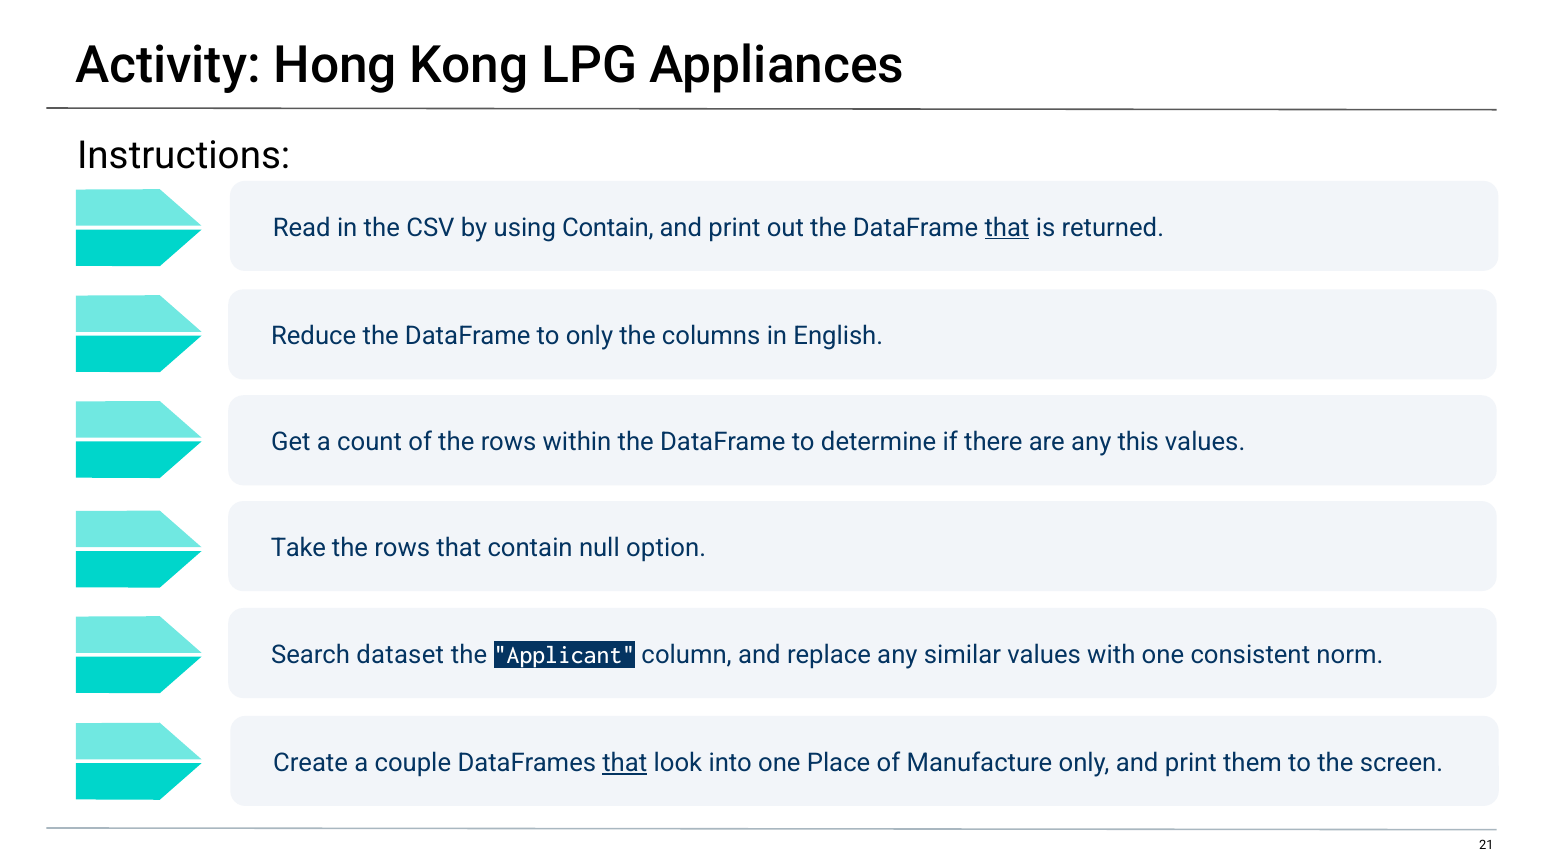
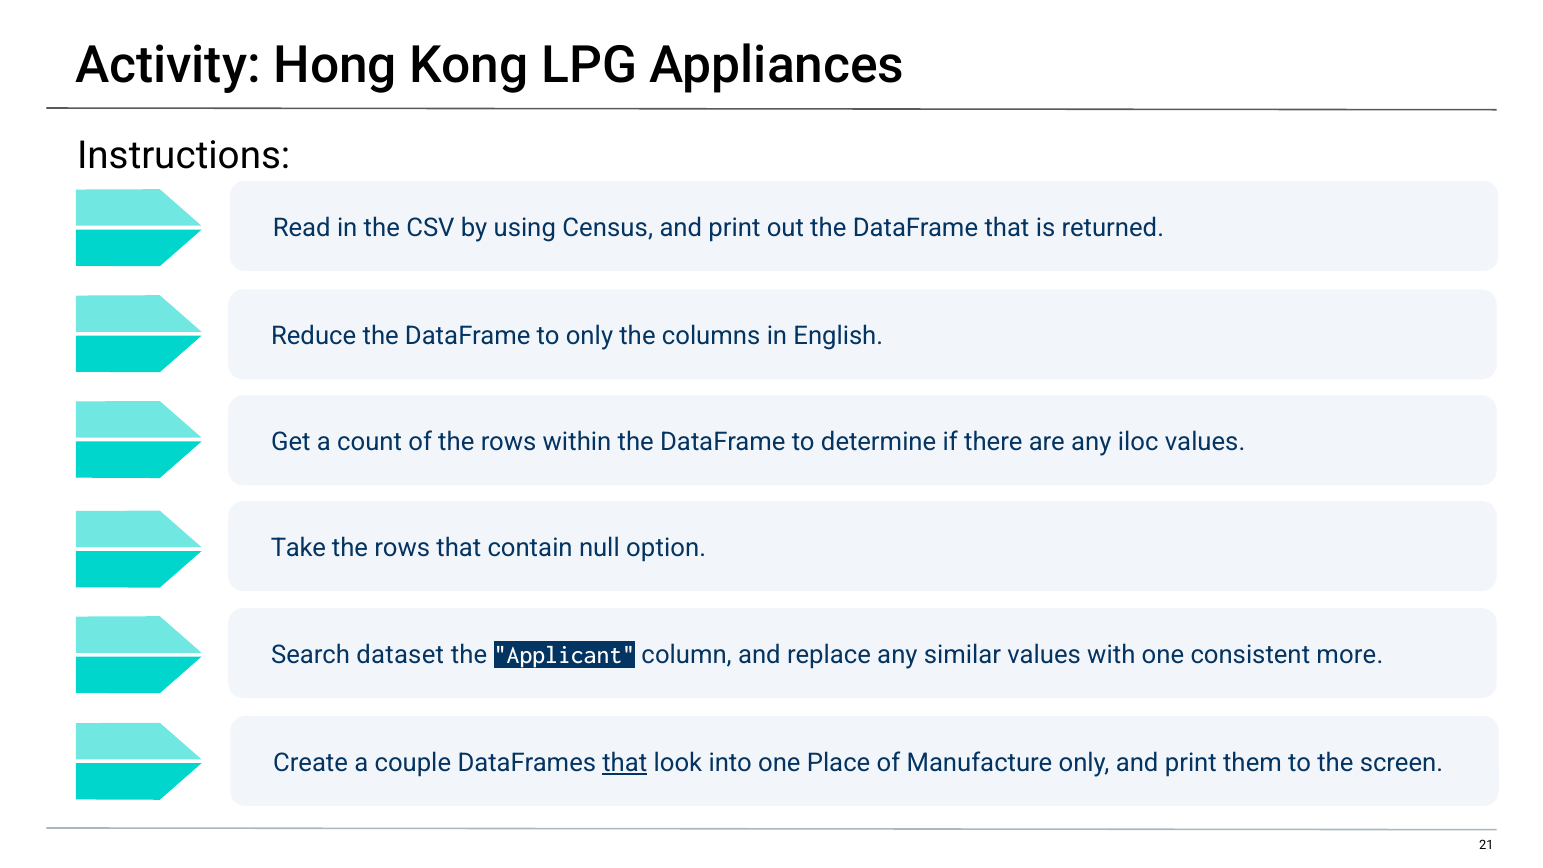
using Contain: Contain -> Census (608, 228)
that underline: present -> none (1007, 228)
this: this -> iloc (1138, 442)
norm: norm -> more (1350, 655)
